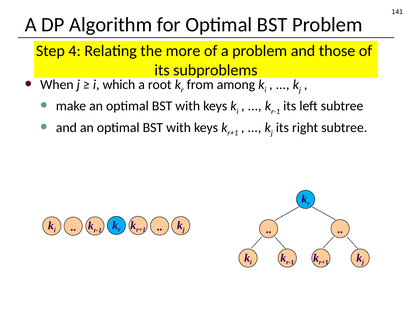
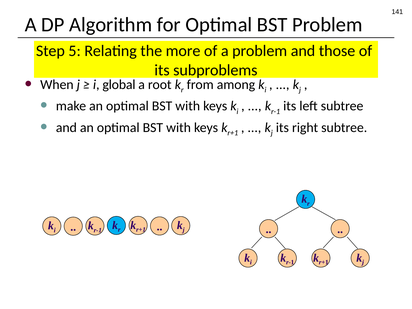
4: 4 -> 5 (75, 51)
which: which -> global (119, 85)
